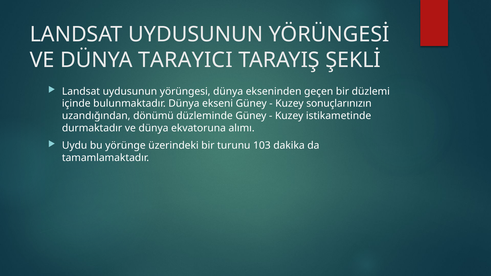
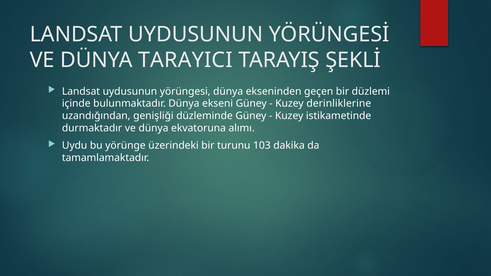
sonuçlarınızın: sonuçlarınızın -> derinliklerine (339, 104)
dönümü: dönümü -> genişliği (153, 116)
